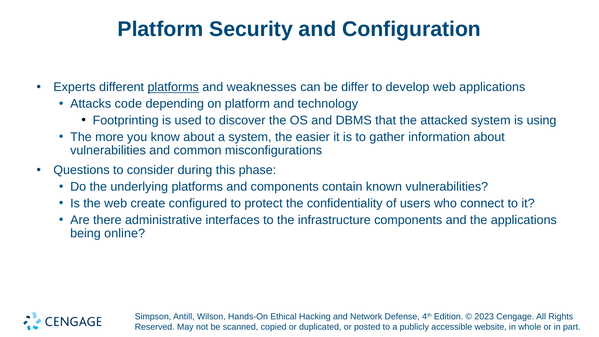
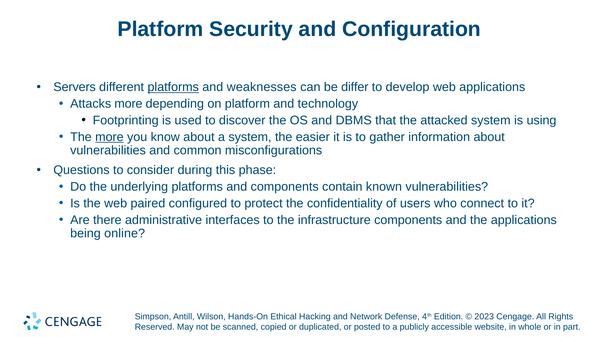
Experts: Experts -> Servers (75, 87)
Attacks code: code -> more (128, 104)
more underline: none -> present (109, 137)
create: create -> paired (148, 203)
